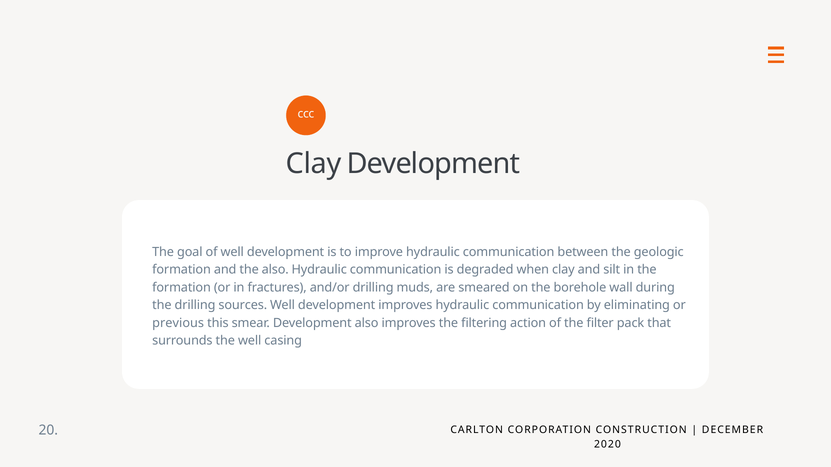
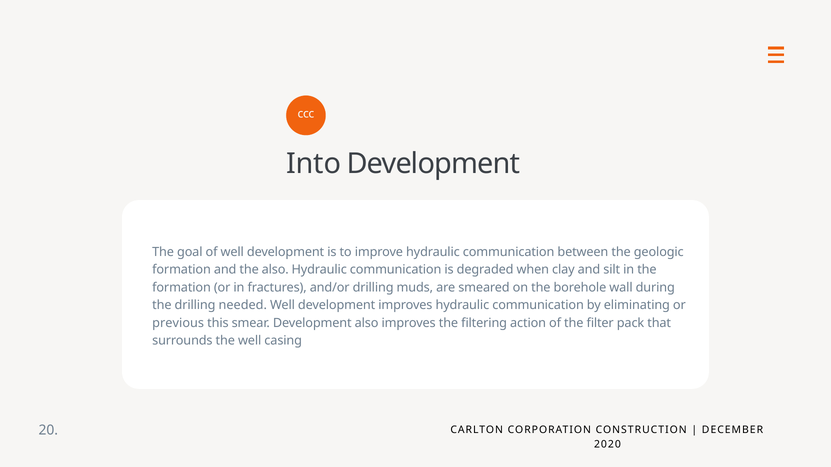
Clay: Clay -> Into (314, 164)
sources: sources -> needed (243, 305)
